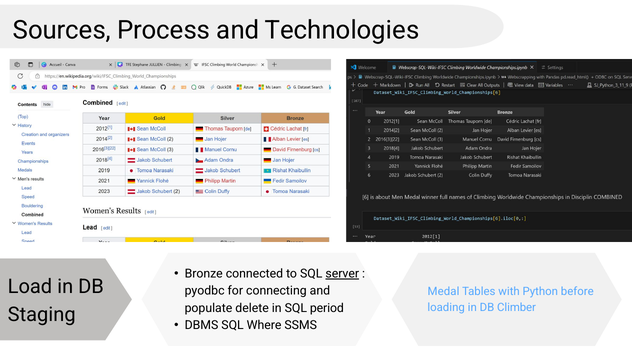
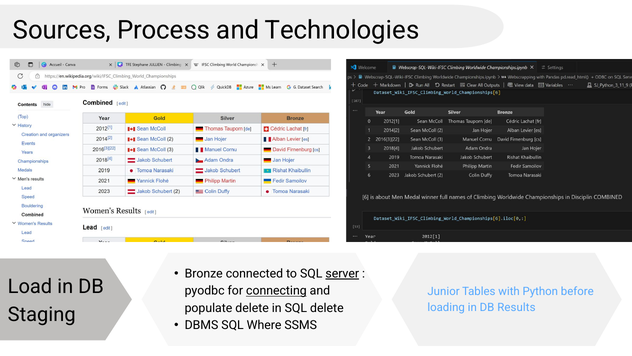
connecting underline: none -> present (276, 291)
Medal: Medal -> Junior (444, 291)
Climber: Climber -> Results (516, 307)
SQL period: period -> delete (327, 308)
